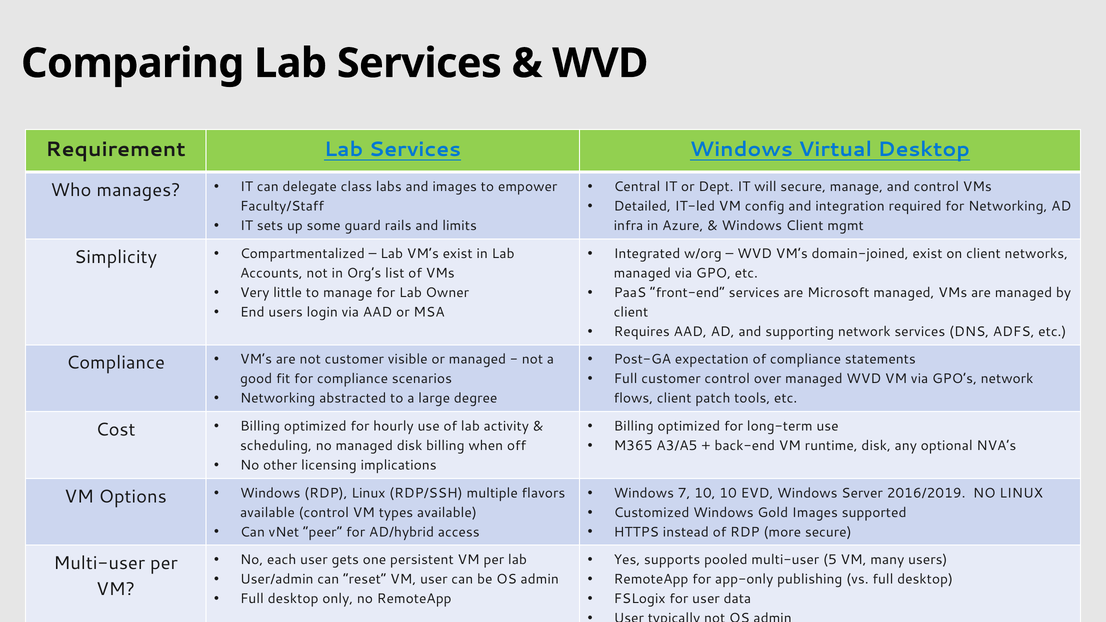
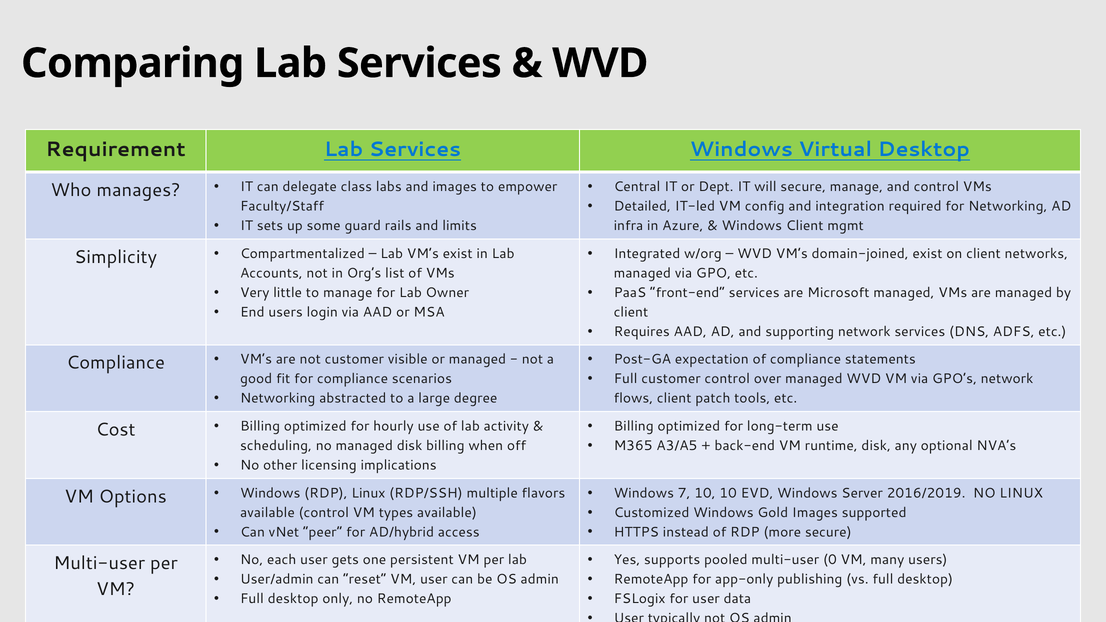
5: 5 -> 0 (830, 560)
